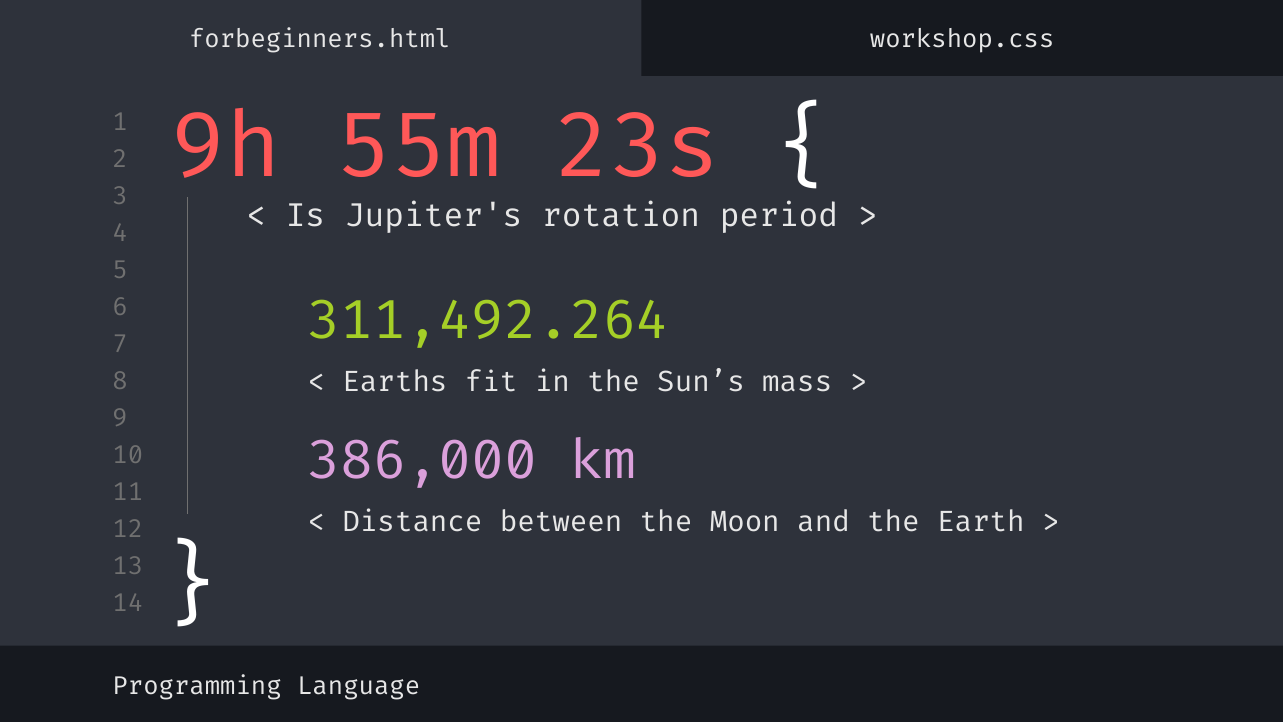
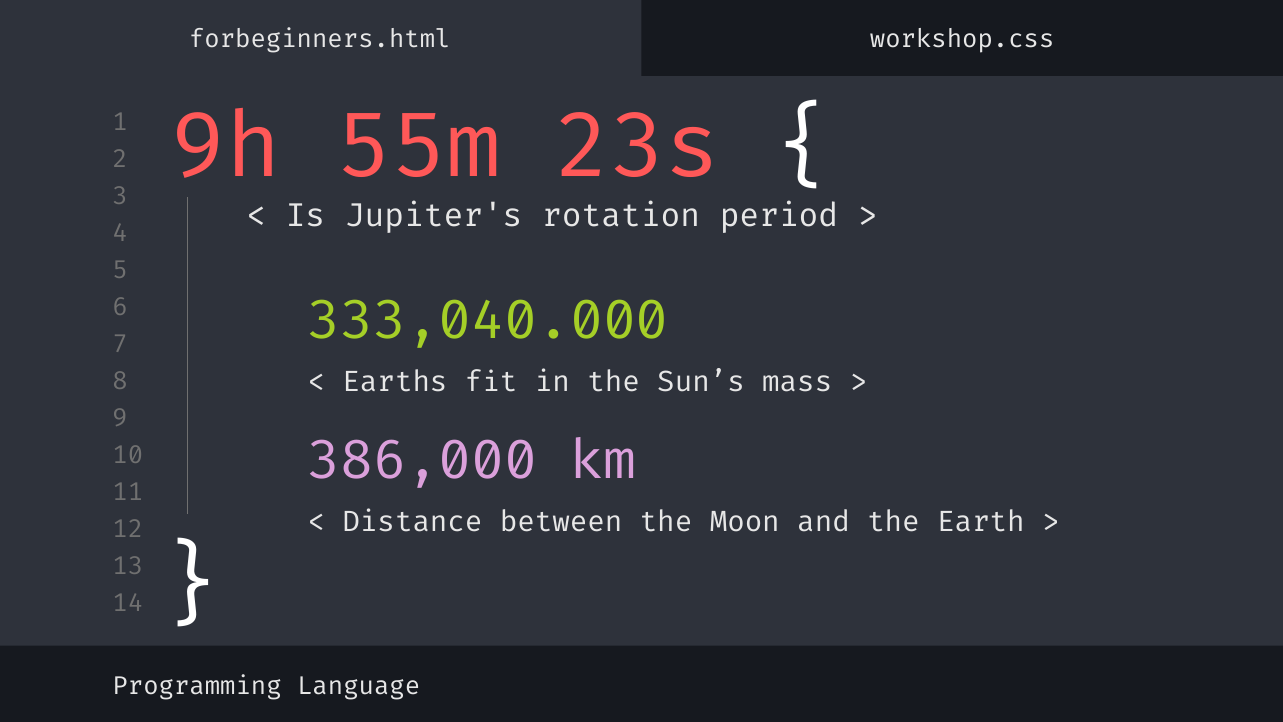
311,492.264: 311,492.264 -> 333,040.000 (488, 321)
